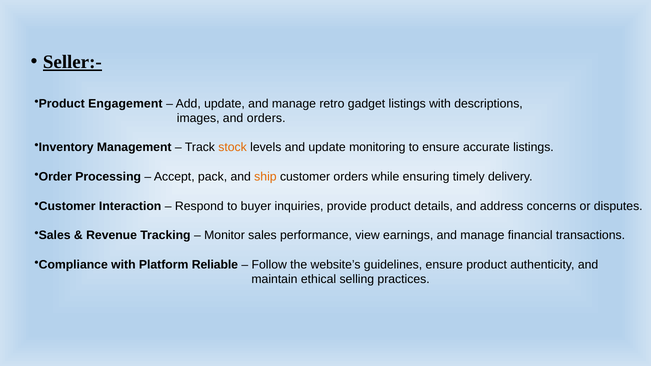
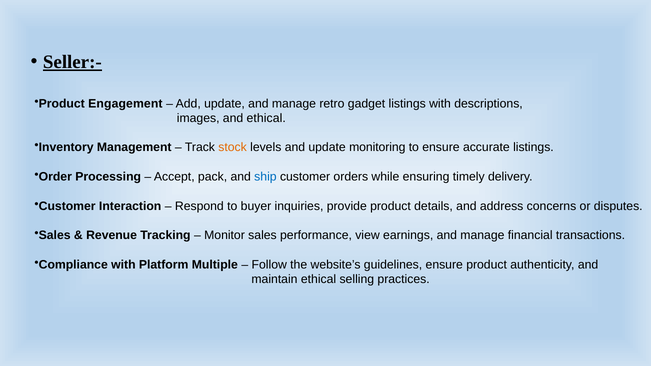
and orders: orders -> ethical (266, 118)
ship colour: orange -> blue (265, 177)
Reliable: Reliable -> Multiple (215, 265)
